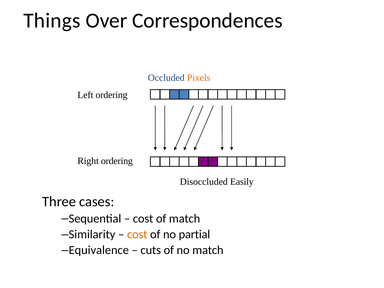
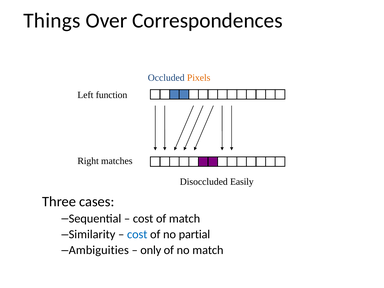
Left ordering: ordering -> function (112, 95)
Right ordering: ordering -> matches (117, 161)
cost colour: orange -> blue (137, 234)
Equivalence: Equivalence -> Ambiguities (99, 250)
cuts: cuts -> only (151, 250)
